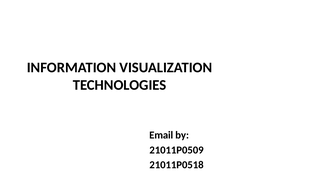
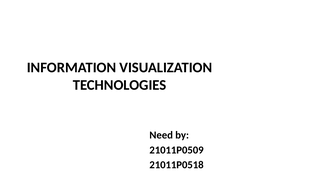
Email: Email -> Need (161, 135)
